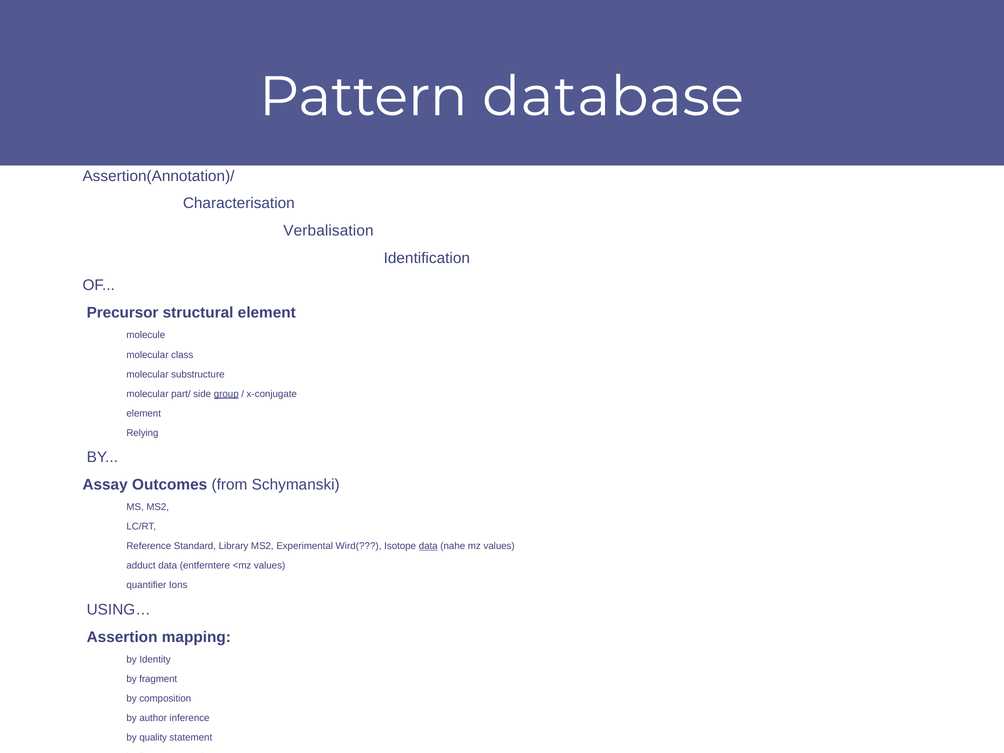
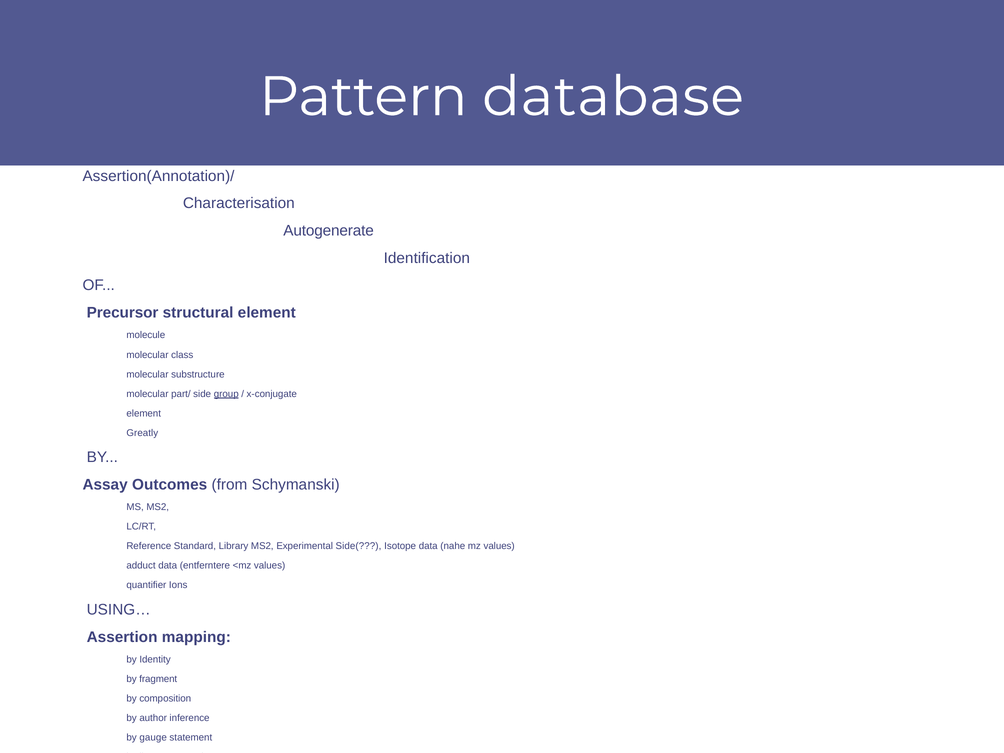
Verbalisation: Verbalisation -> Autogenerate (329, 231)
Relying: Relying -> Greatly (142, 433)
Wird(: Wird( -> Side( (359, 546)
data underline: present -> none (428, 546)
quality: quality -> gauge (153, 738)
